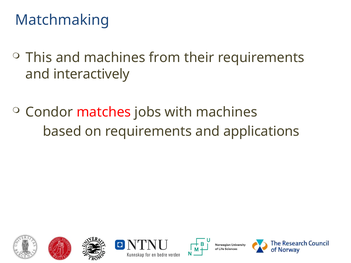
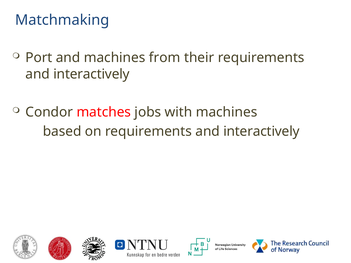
This: This -> Port (39, 58)
on requirements and applications: applications -> interactively (261, 131)
